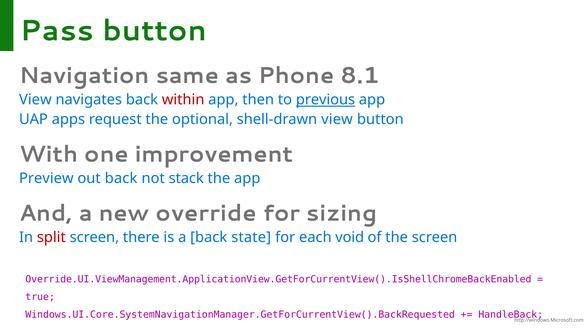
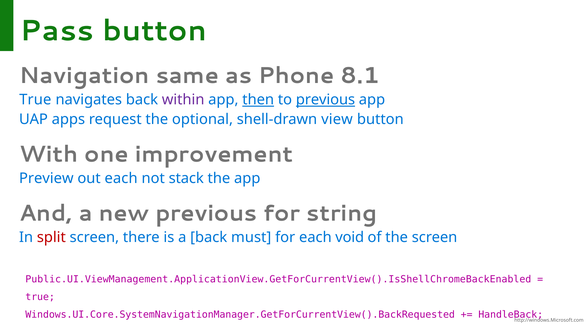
View: View -> True (35, 100)
within colour: red -> purple (183, 100)
then underline: none -> present (258, 100)
out back: back -> each (121, 178)
new override: override -> previous (206, 213)
sizing: sizing -> string (342, 213)
state: state -> must (251, 237)
Override.UI.ViewManagement.ApplicationView.GetForCurrentView().IsShellChromeBackEnabled: Override.UI.ViewManagement.ApplicationView.GetForCurrentView().IsShellChromeBackEnabled -> Public.UI.ViewManagement.ApplicationView.GetForCurrentView().IsShellChromeBackEnabled (278, 279)
